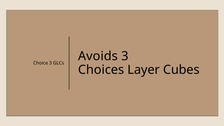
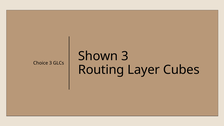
Avoids: Avoids -> Shown (98, 56)
Choices: Choices -> Routing (101, 70)
